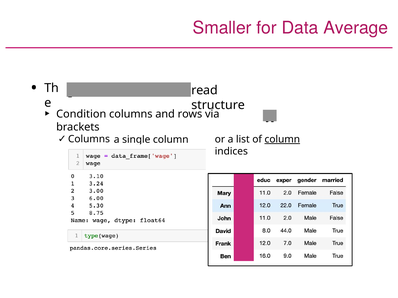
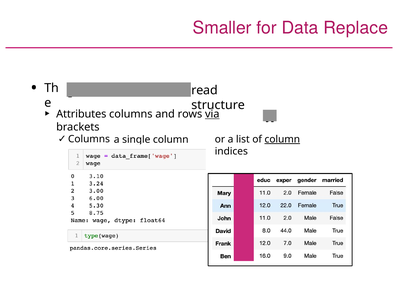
Average: Average -> Replace (356, 28)
Condition: Condition -> Attributes (81, 114)
via underline: none -> present (212, 114)
